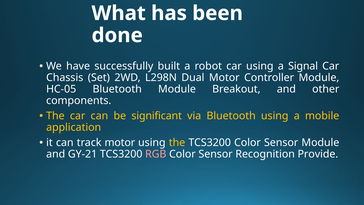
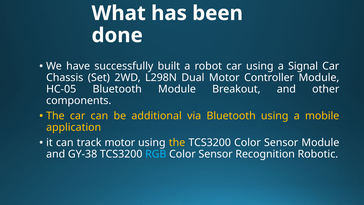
significant: significant -> additional (157, 116)
GY-21: GY-21 -> GY-38 (83, 154)
RGB colour: pink -> light blue (156, 154)
Provide: Provide -> Robotic (318, 154)
